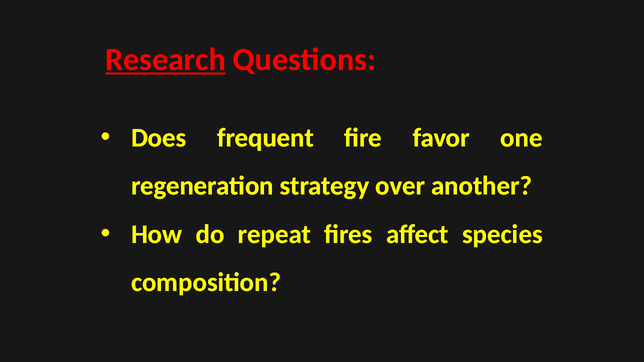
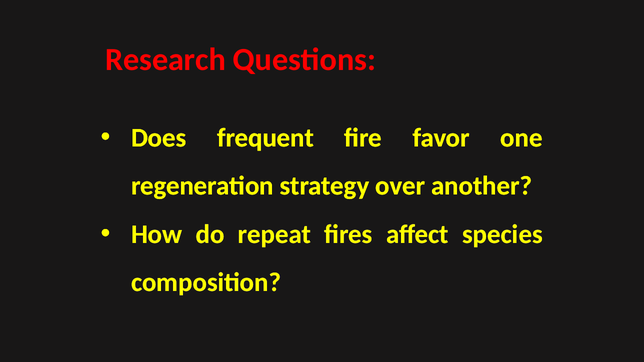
Research underline: present -> none (166, 60)
